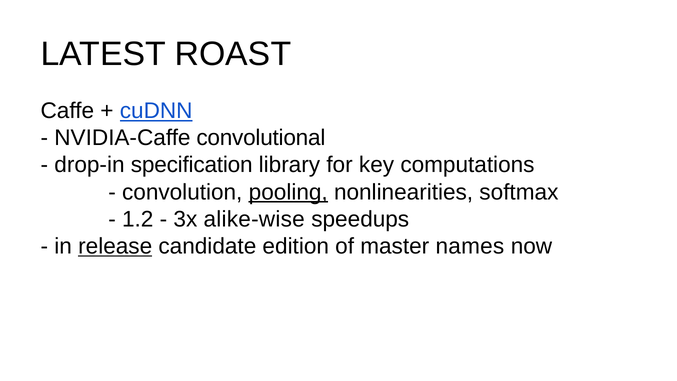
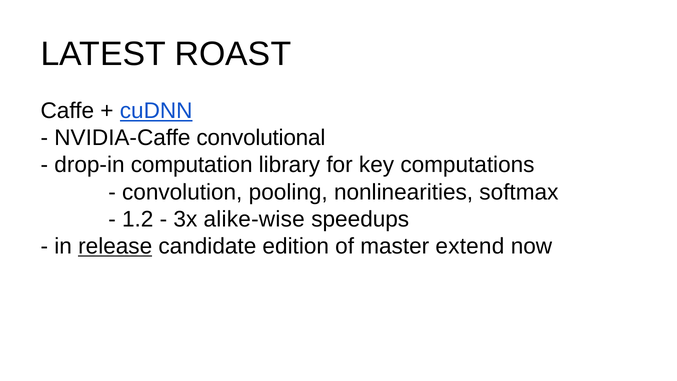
specification: specification -> computation (192, 165)
pooling underline: present -> none (288, 192)
names: names -> extend (470, 246)
